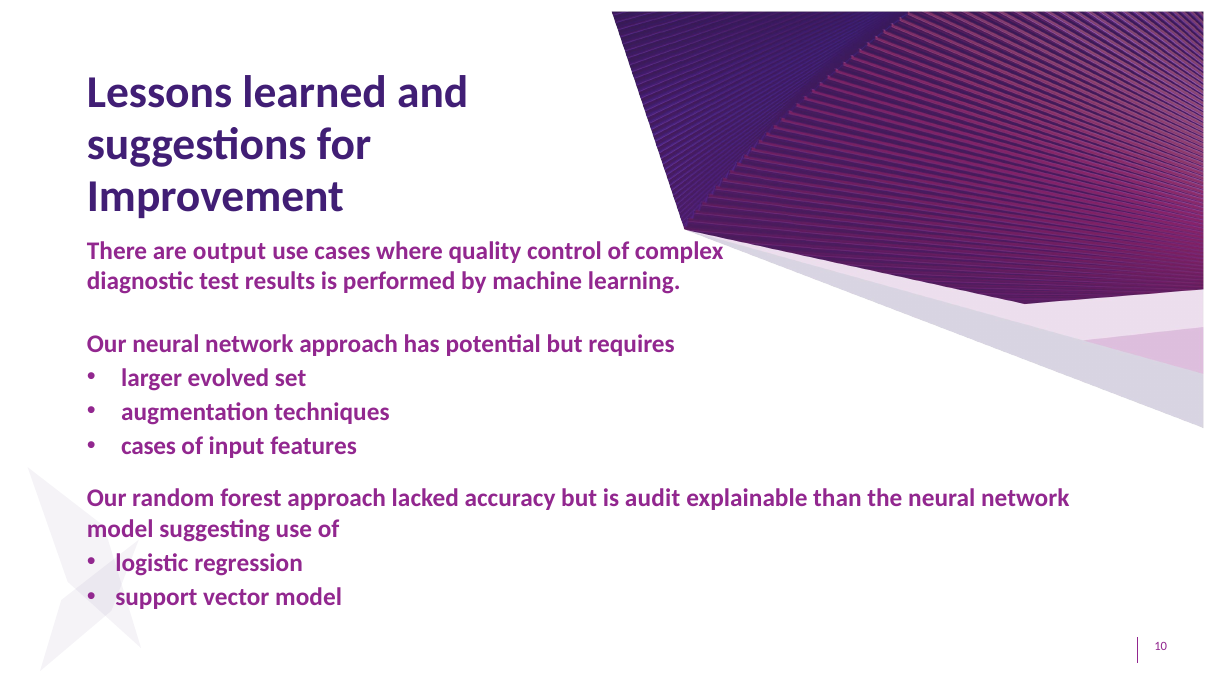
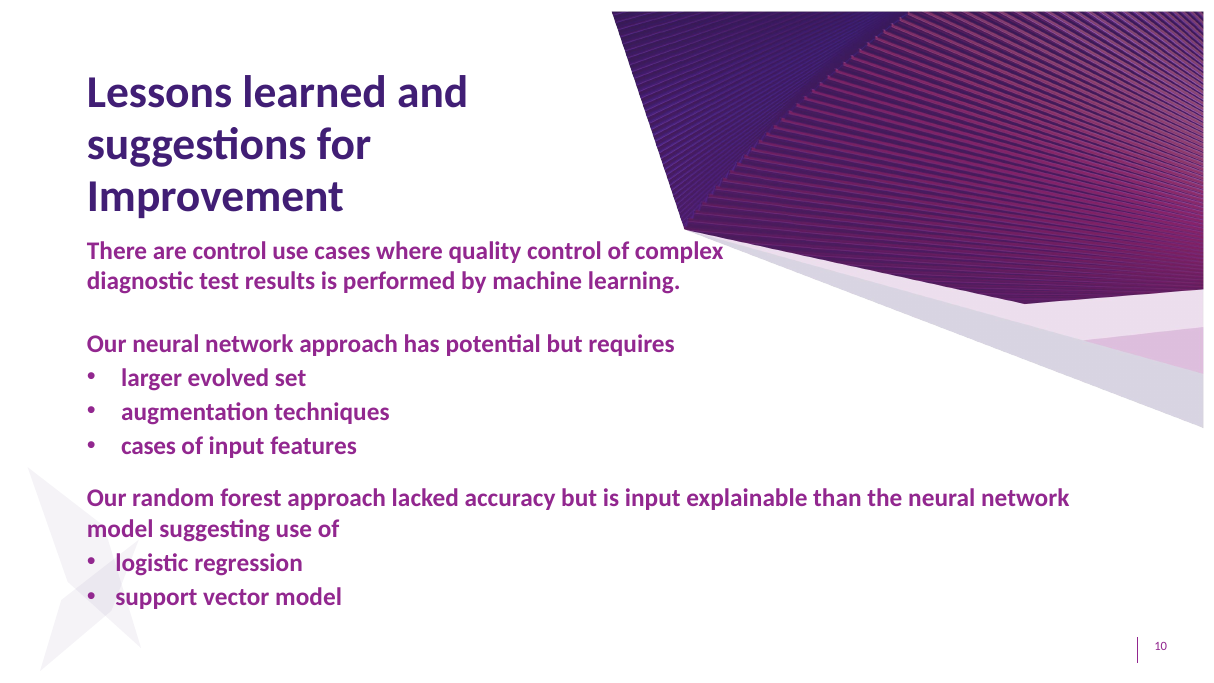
are output: output -> control (230, 251)
is audit: audit -> input (653, 498)
